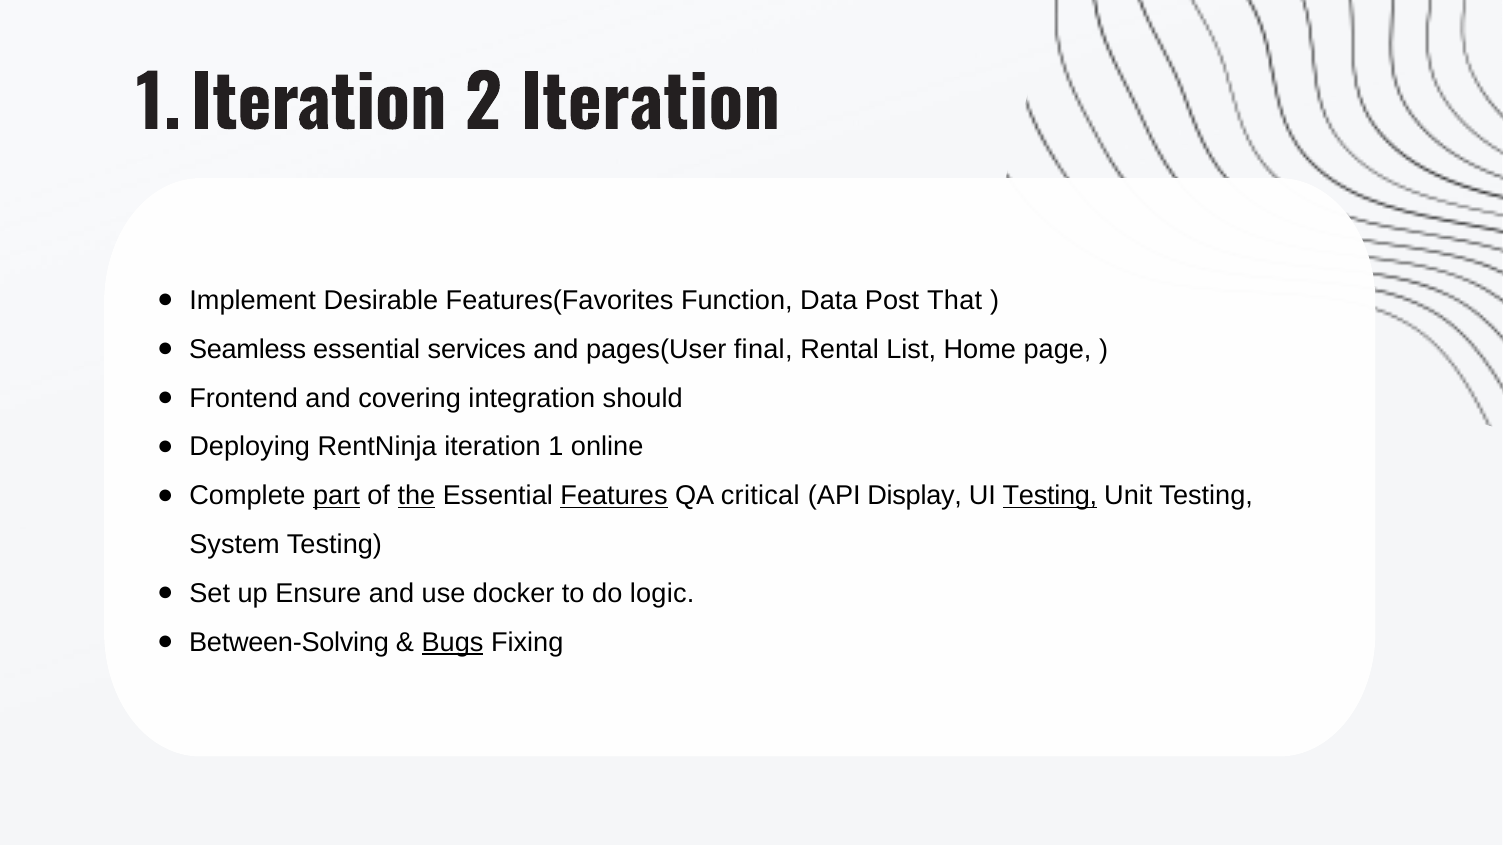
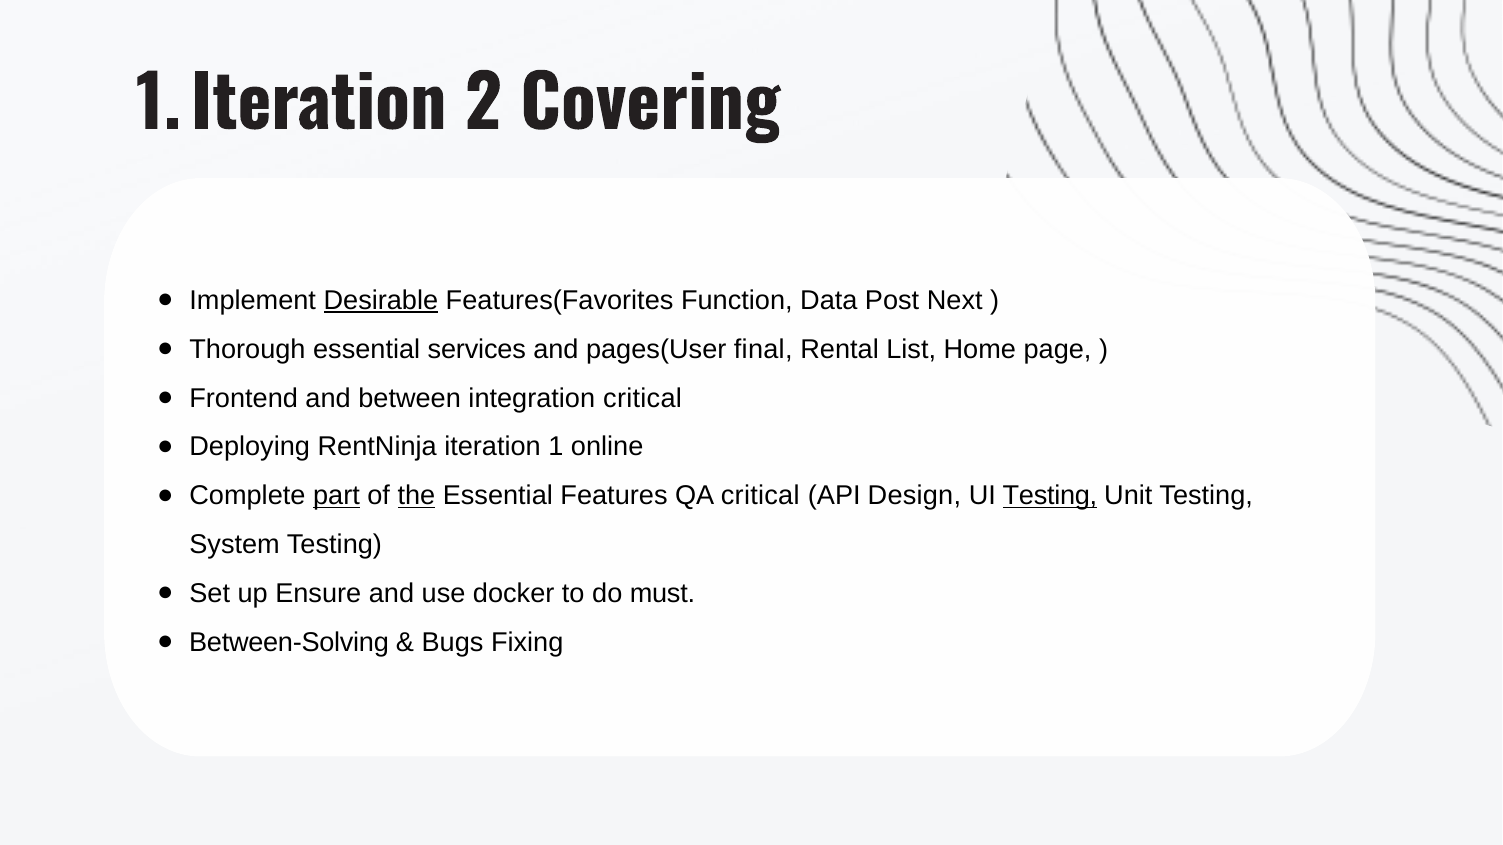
2 Iteration: Iteration -> Covering (650, 105)
Desirable underline: none -> present (381, 301)
That: That -> Next (955, 301)
Seamless: Seamless -> Thorough (247, 349)
covering: covering -> between (410, 398)
integration should: should -> critical (643, 398)
Features underline: present -> none (614, 496)
Display: Display -> Design (914, 496)
logic: logic -> must (662, 594)
Bugs underline: present -> none (453, 642)
